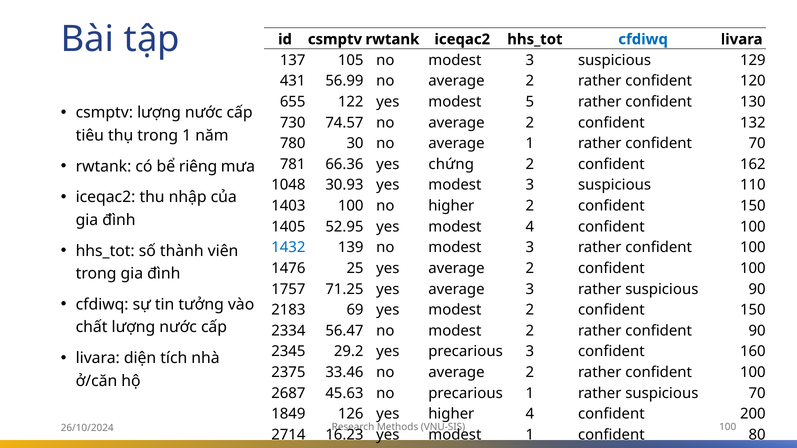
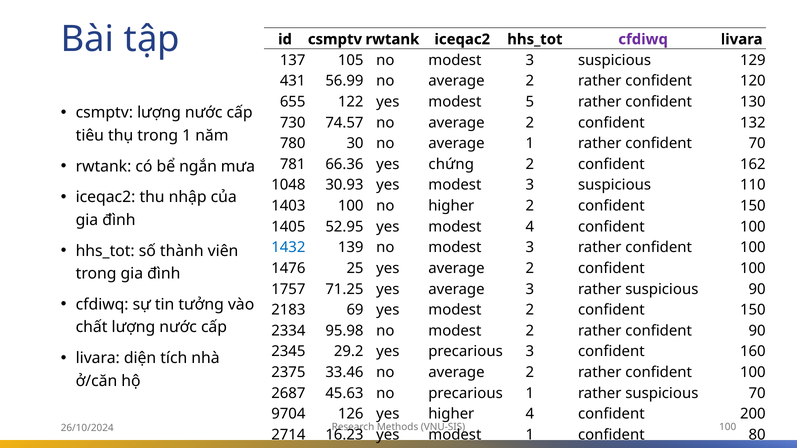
cfdiwq colour: blue -> purple (643, 39)
riêng: riêng -> ngắn (198, 166)
56.47: 56.47 -> 95.98 (344, 331)
1849: 1849 -> 9704 (288, 414)
